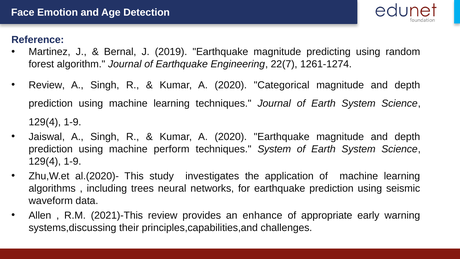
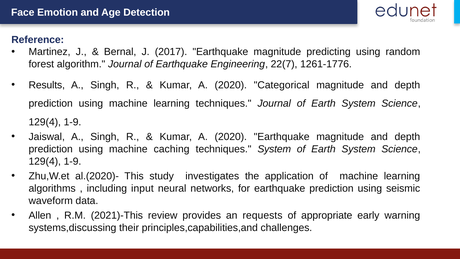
2019: 2019 -> 2017 (171, 52)
1261-1274: 1261-1274 -> 1261-1776 (326, 64)
Review: Review -> Results (47, 85)
perform: perform -> caching (172, 149)
trees: trees -> input (142, 188)
enhance: enhance -> requests (263, 215)
